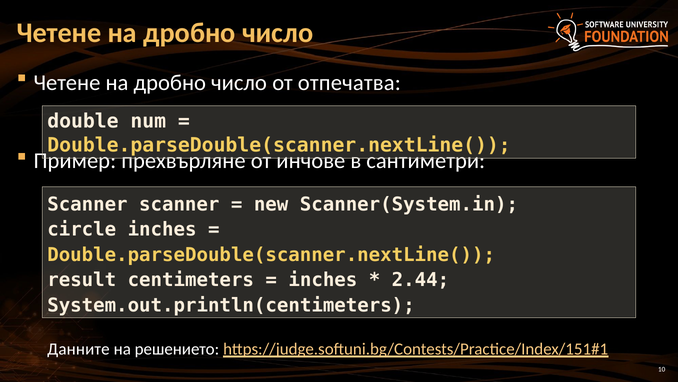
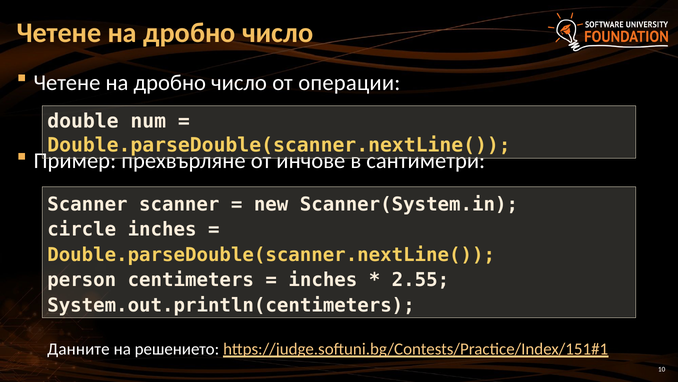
отпечатва: отпечатва -> операции (349, 83)
result: result -> person (82, 280)
2.44: 2.44 -> 2.55 (420, 280)
